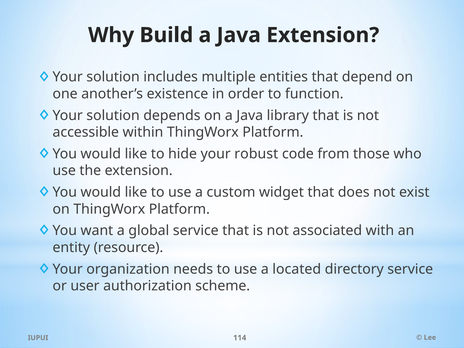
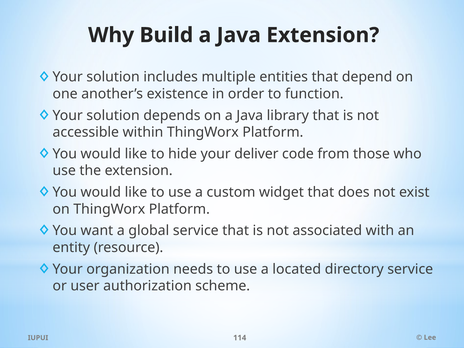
robust: robust -> deliver (256, 154)
